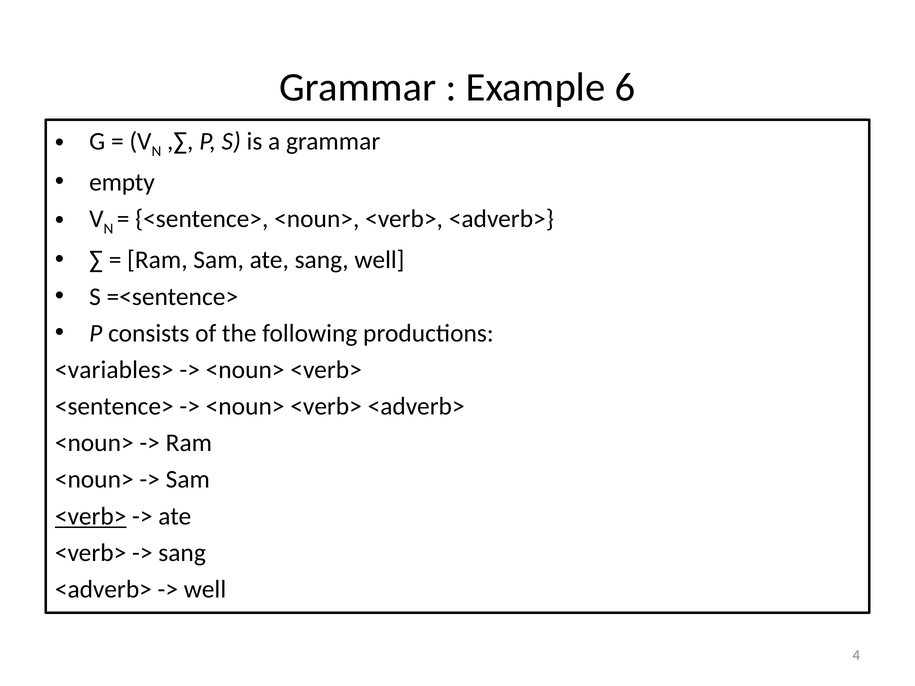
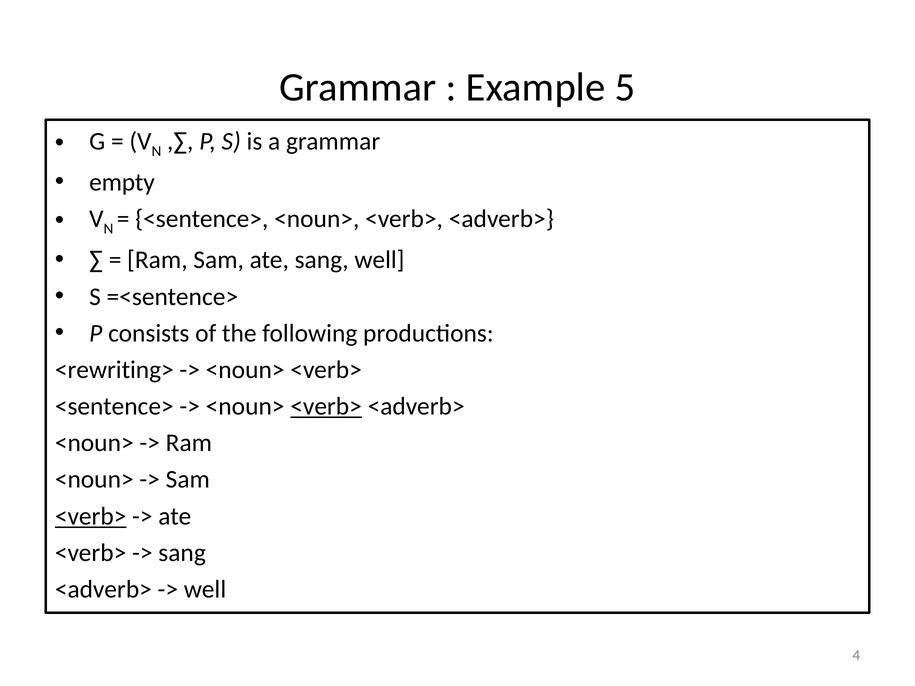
6: 6 -> 5 (625, 88)
<variables>: <variables> -> <rewriting> (114, 370)
<verb> underline: none -> present (326, 407)
